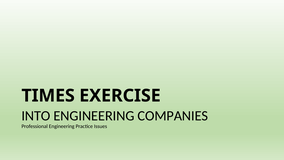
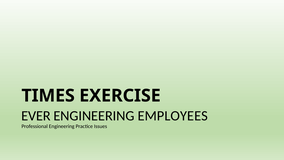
INTO: INTO -> EVER (36, 116)
COMPANIES: COMPANIES -> EMPLOYEES (173, 116)
